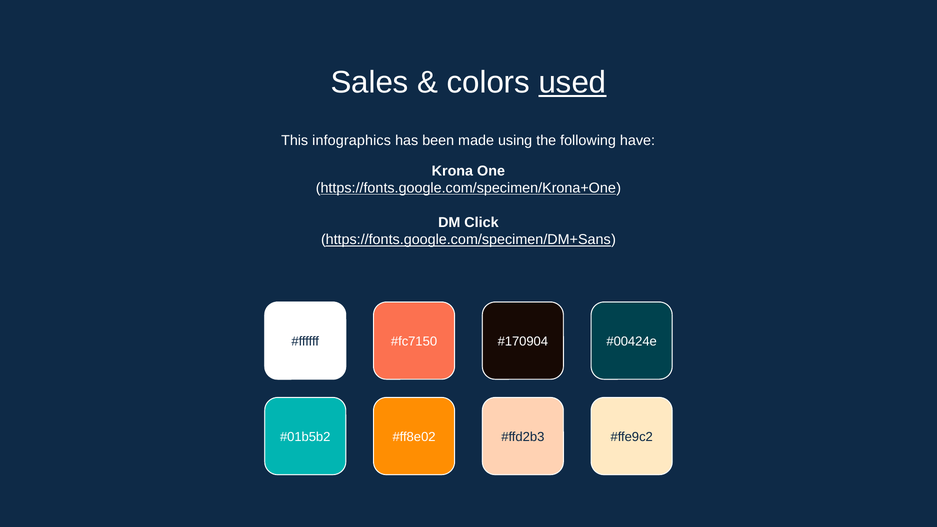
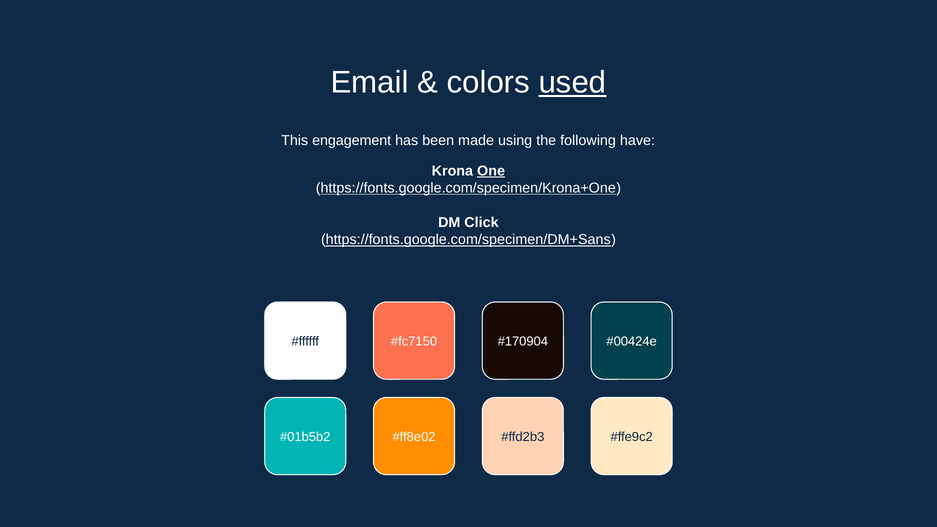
Sales: Sales -> Email (370, 83)
infographics: infographics -> engagement (352, 141)
One underline: none -> present (491, 171)
